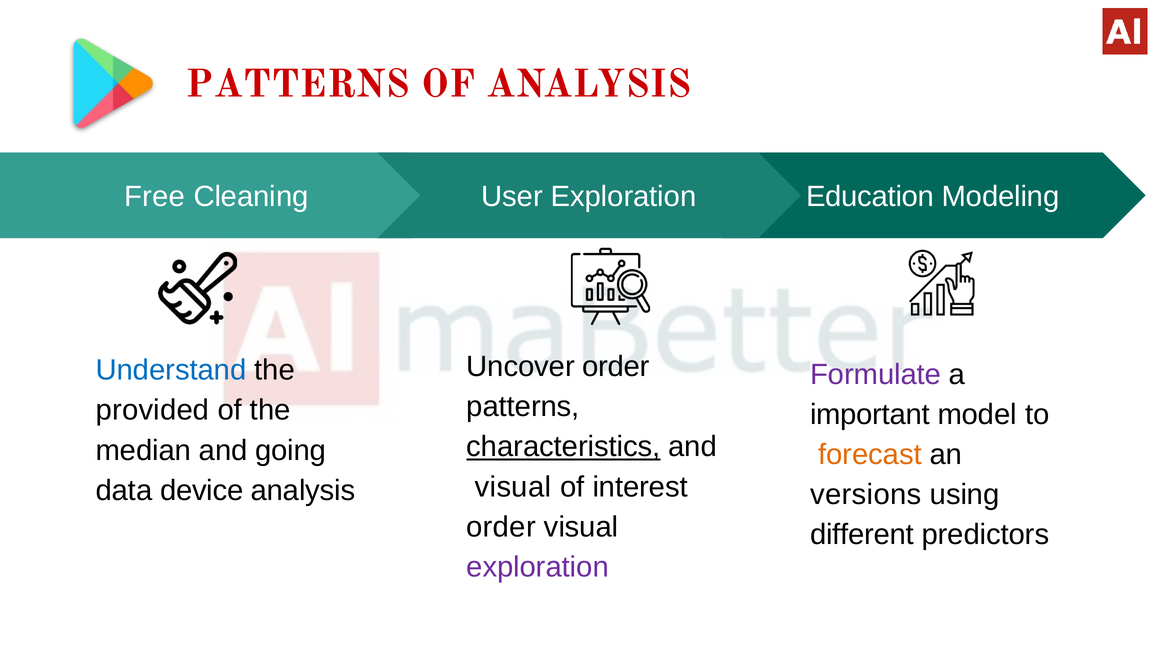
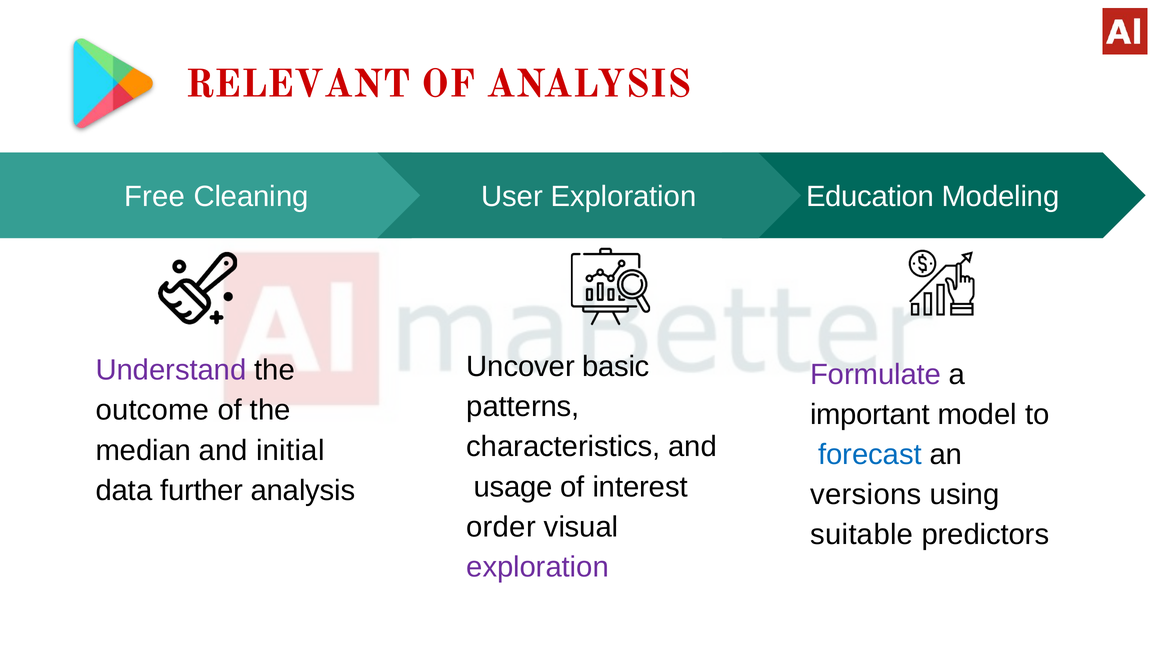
PATTERNS: PATTERNS -> RELEVANT (298, 84)
Uncover order: order -> basic (616, 367)
Understand colour: blue -> purple (171, 370)
provided: provided -> outcome (152, 410)
characteristics underline: present -> none (563, 447)
going: going -> initial (290, 451)
forecast colour: orange -> blue (870, 455)
visual: visual -> usage (513, 487)
device: device -> further (202, 491)
different: different -> suitable (862, 535)
